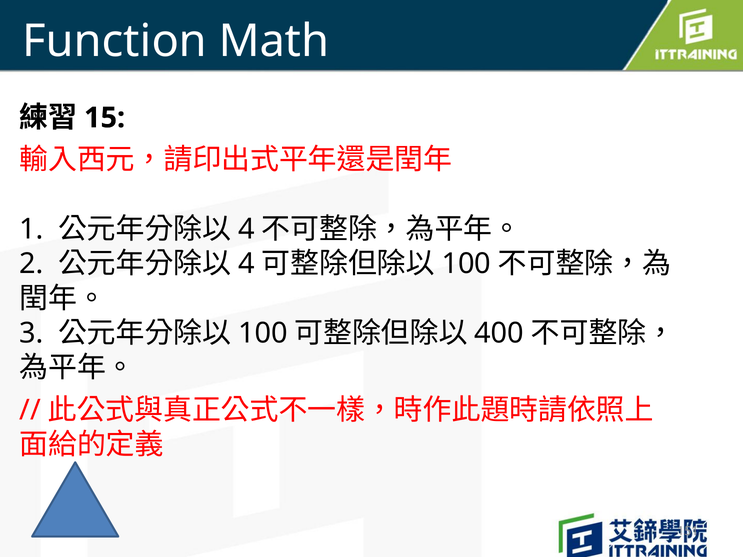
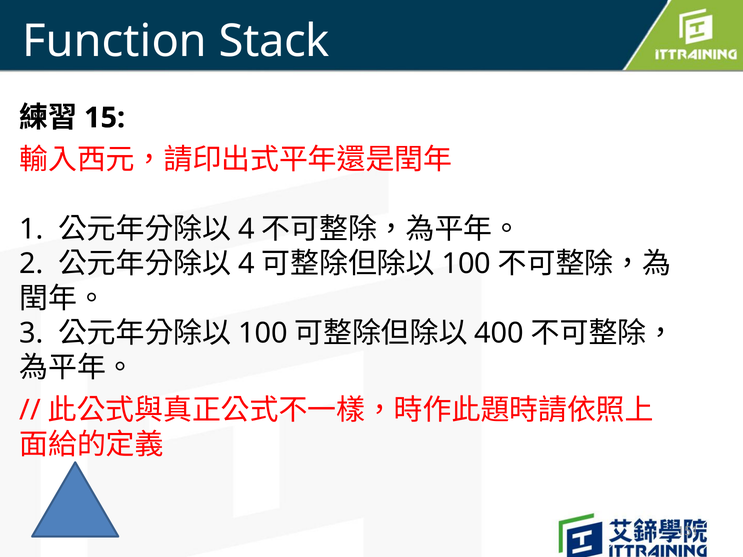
Math: Math -> Stack (274, 42)
